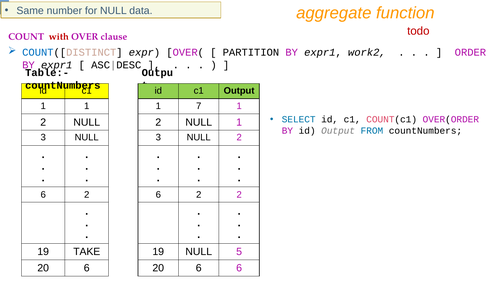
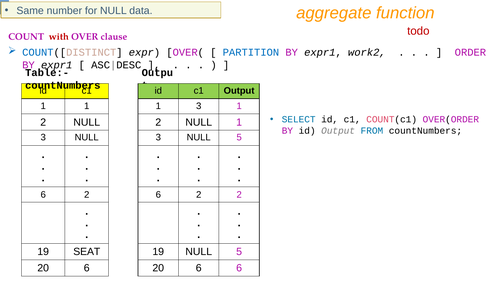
PARTITION colour: black -> blue (251, 52)
7: 7 -> 3 (199, 106)
3 NULL 2: 2 -> 5 (239, 137)
TAKE: TAKE -> SEAT (87, 252)
